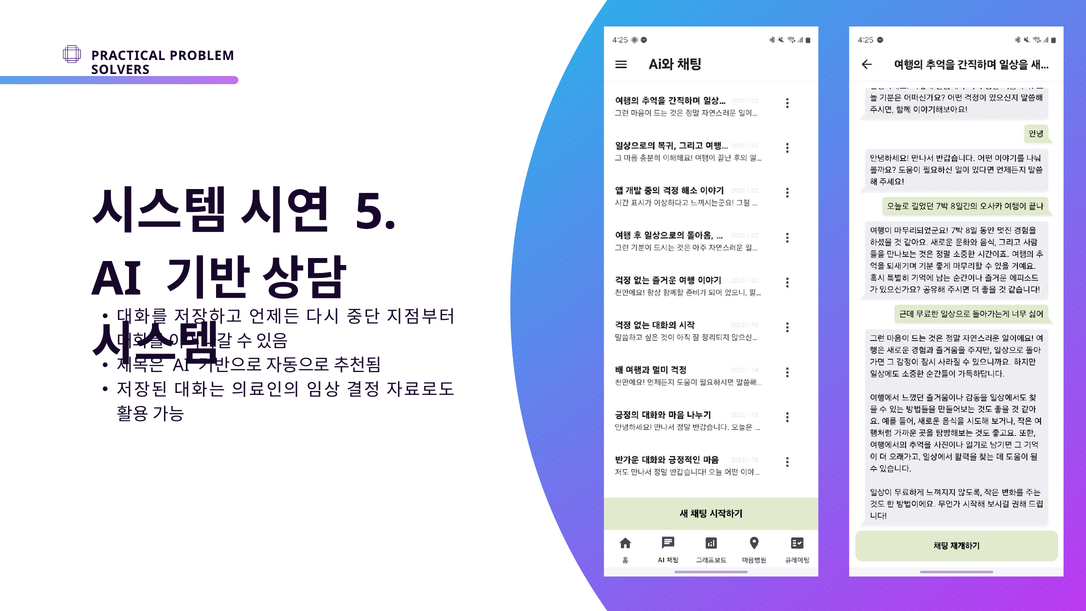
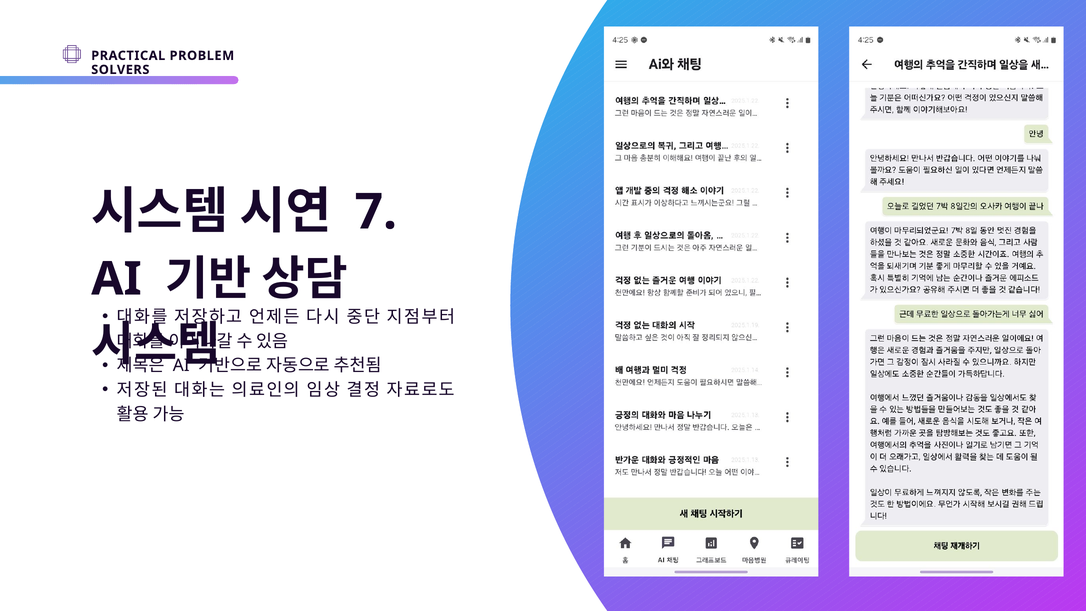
5: 5 -> 7 (376, 212)
